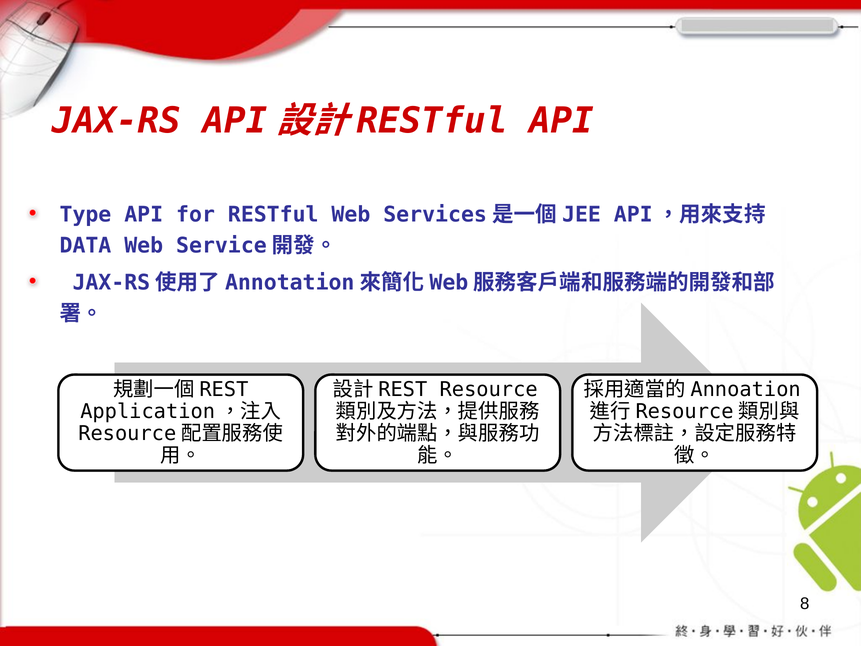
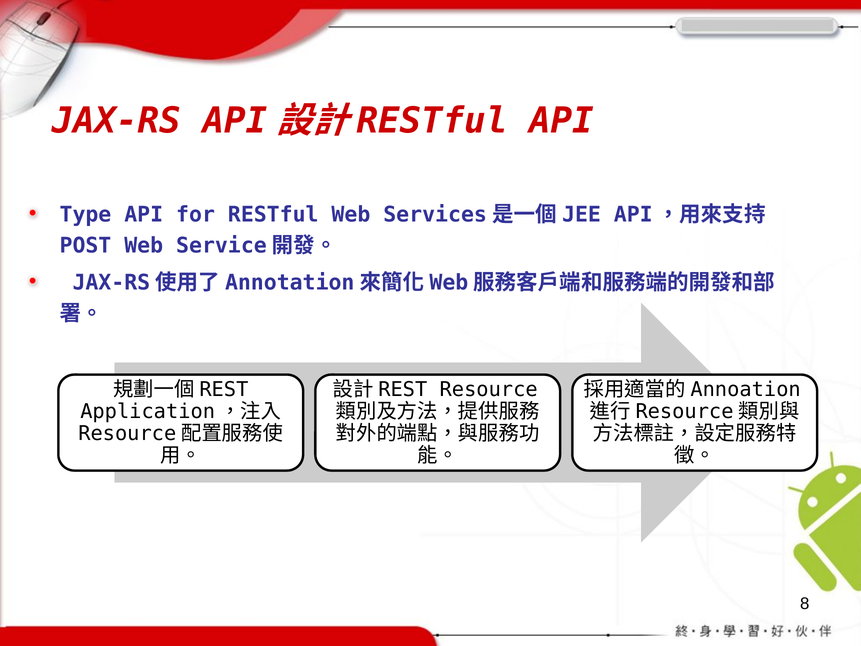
DATA: DATA -> POST (85, 246)
